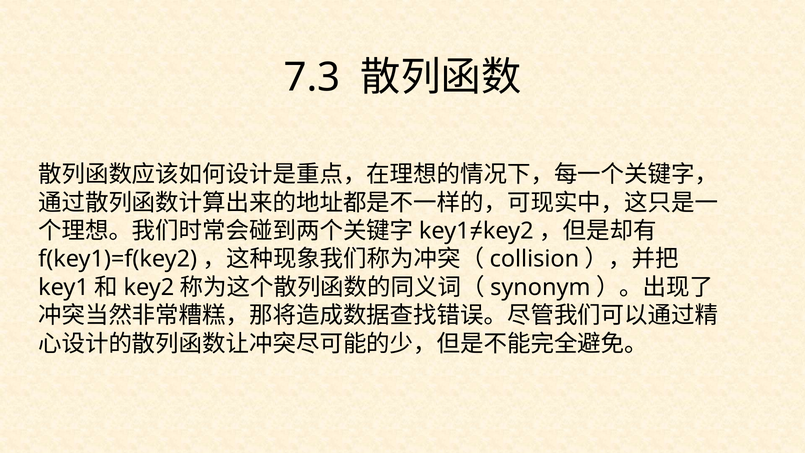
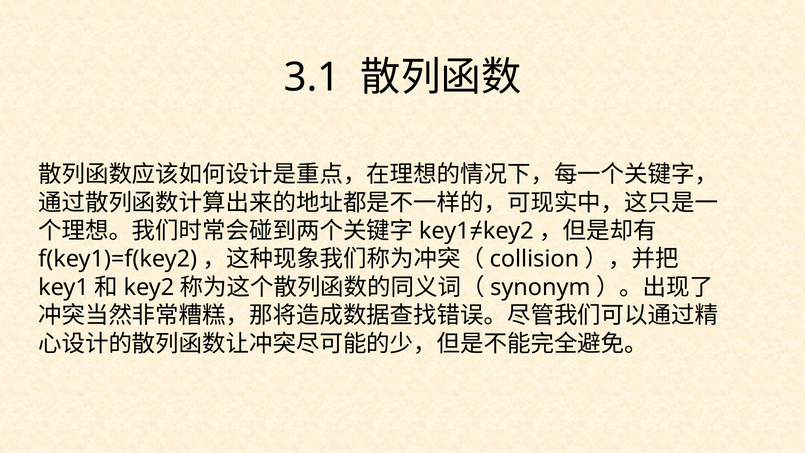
7.3: 7.3 -> 3.1 (312, 77)
